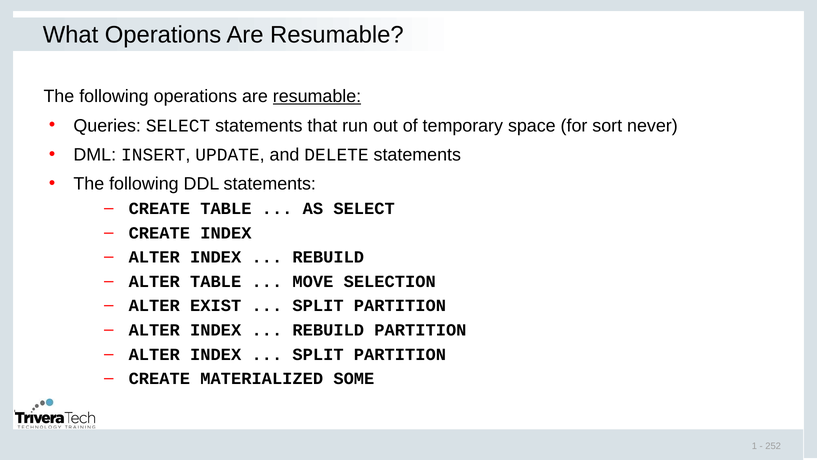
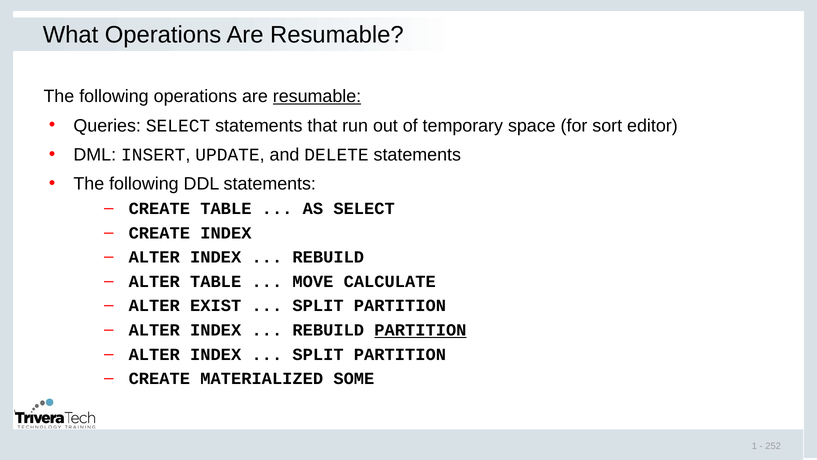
never: never -> editor (652, 126)
SELECTION: SELECTION -> CALCULATE (390, 281)
PARTITION underline: none -> present (420, 330)
